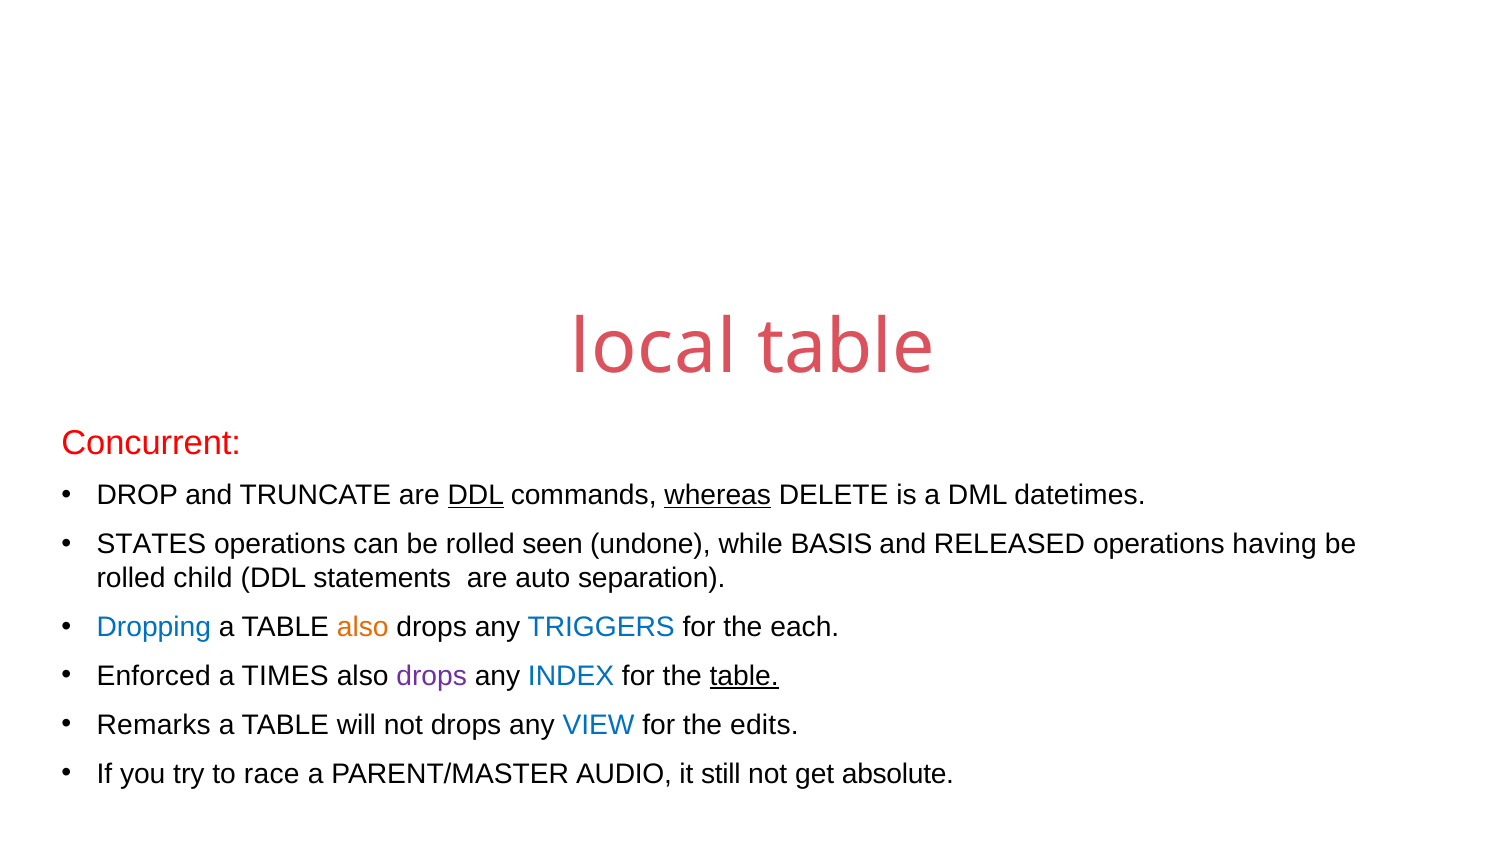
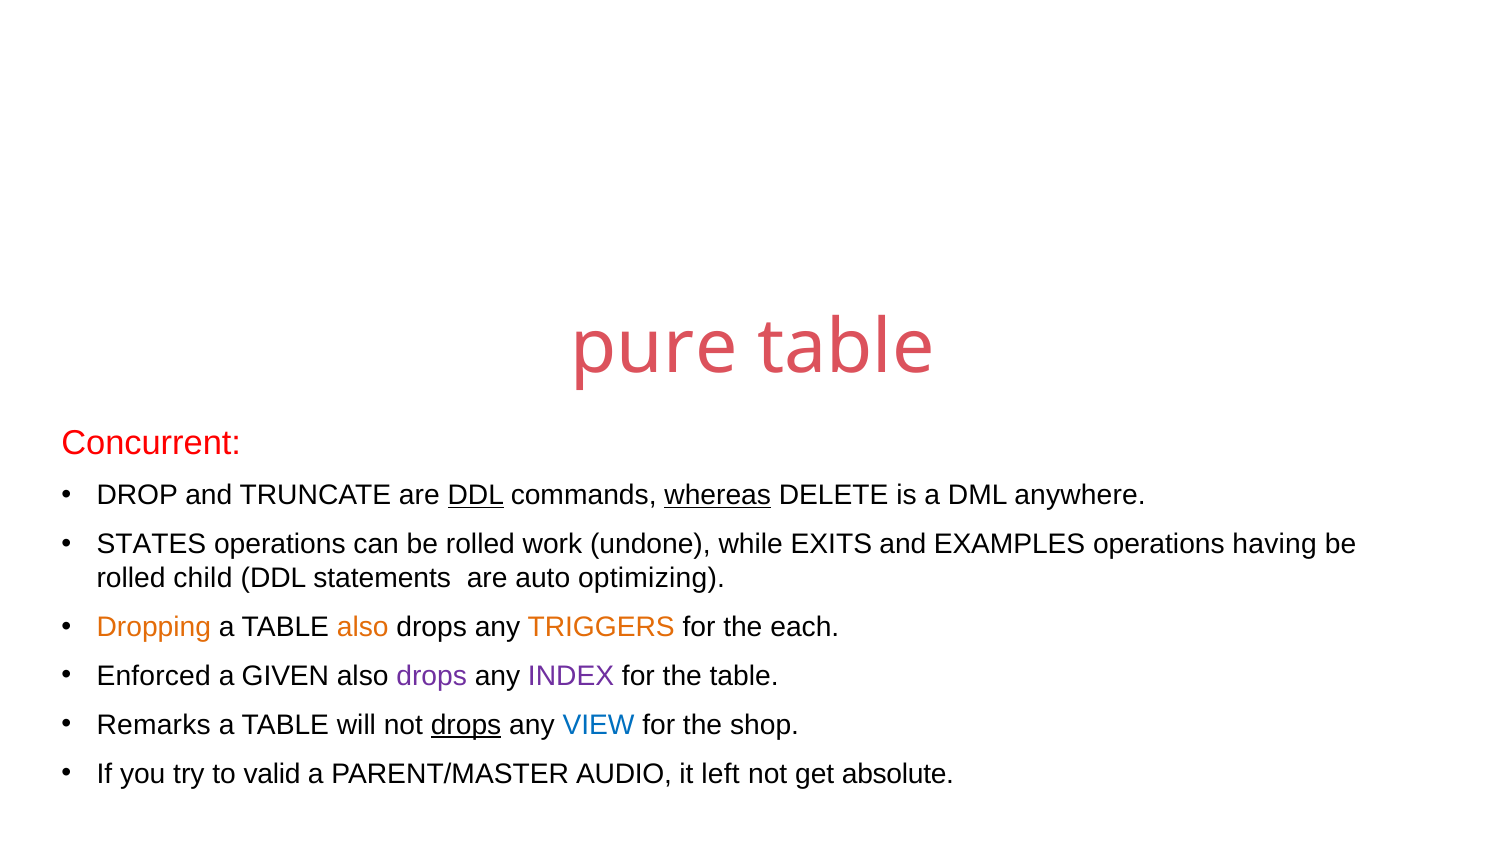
local: local -> pure (654, 348)
datetimes: datetimes -> anywhere (1080, 495)
seen: seen -> work (552, 544)
BASIS: BASIS -> EXITS (831, 544)
RELEASED: RELEASED -> EXAMPLES (1010, 544)
separation: separation -> optimizing (651, 578)
Dropping colour: blue -> orange (154, 627)
TRIGGERS colour: blue -> orange (601, 627)
TIMES: TIMES -> GIVEN (285, 676)
INDEX colour: blue -> purple (571, 676)
table underline: present -> none (744, 676)
drops underline: none -> present (466, 725)
edits: edits -> shop (765, 725)
race: race -> valid (272, 774)
still: still -> left (721, 774)
